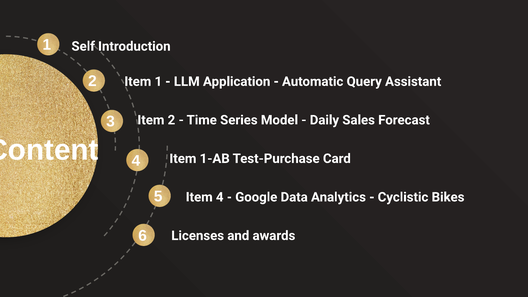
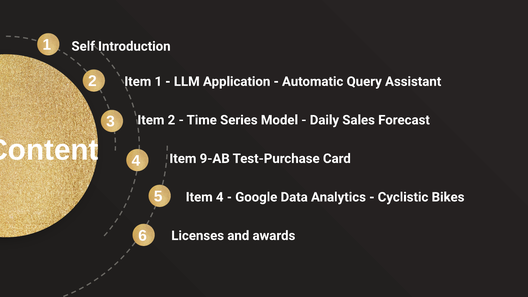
1-AB: 1-AB -> 9-AB (215, 159)
